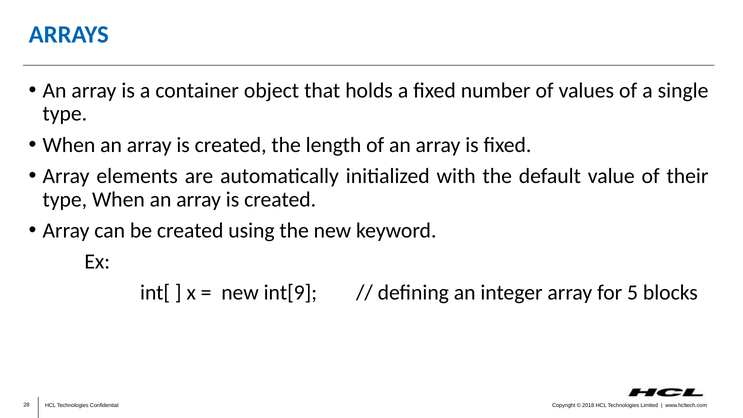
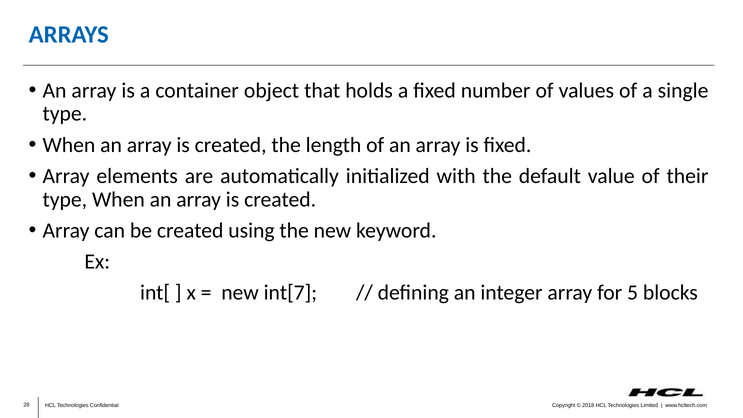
int[9: int[9 -> int[7 (290, 293)
